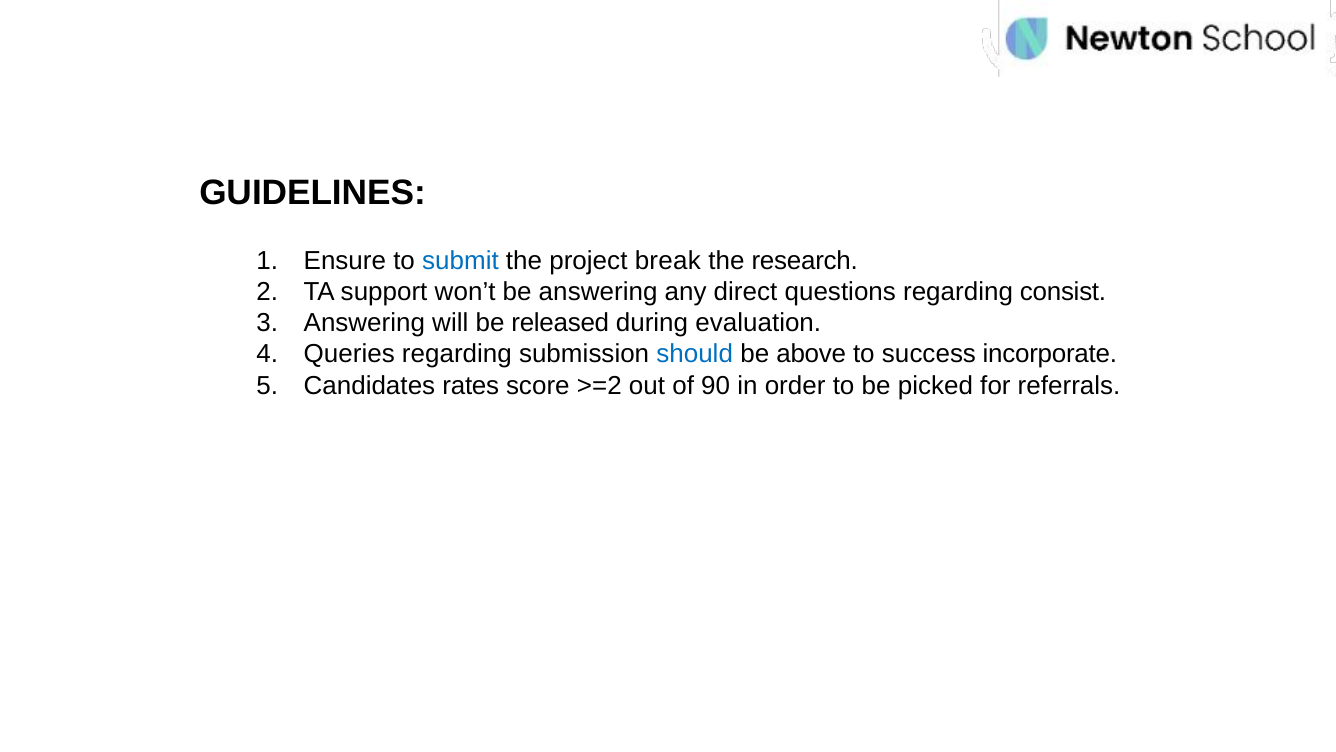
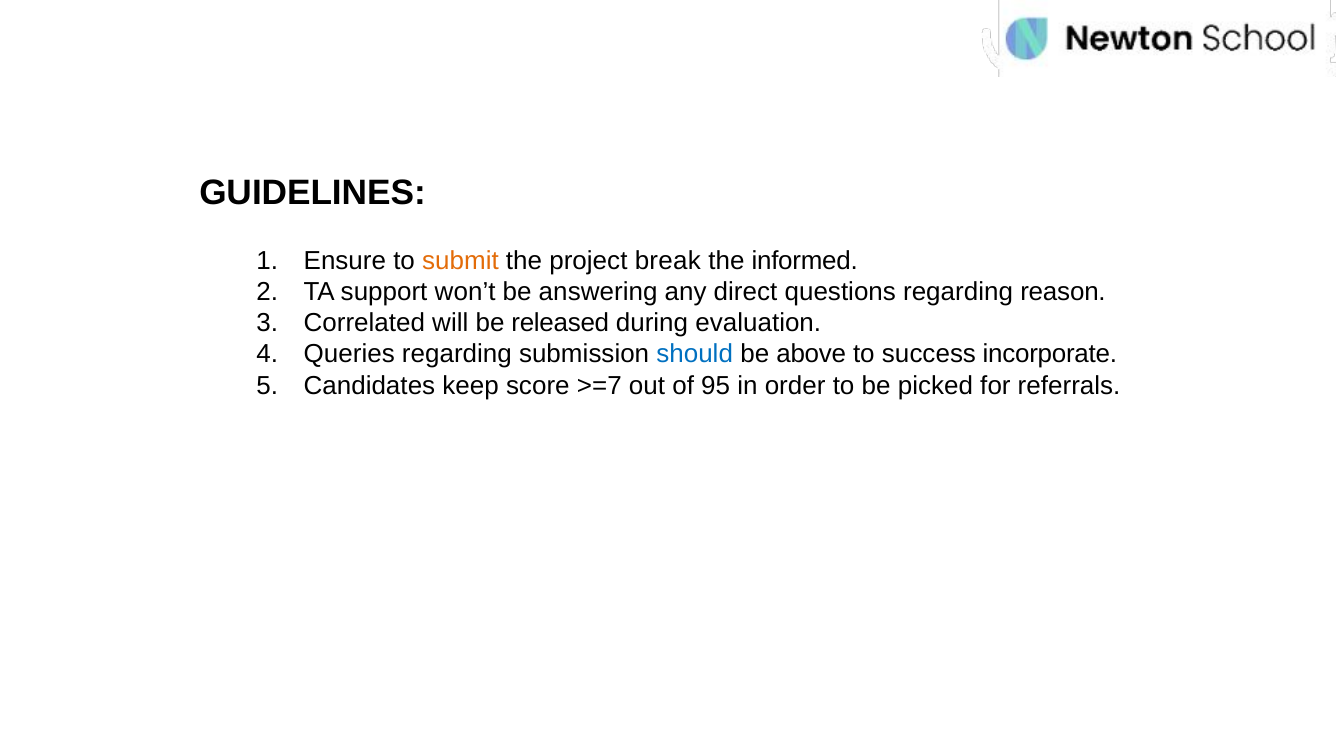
submit colour: blue -> orange (460, 261)
research: research -> informed (805, 261)
consist: consist -> reason (1063, 292)
Answering: Answering -> Correlated (364, 323)
rates: rates -> keep (471, 385)
>=2: >=2 -> >=7 (599, 385)
90: 90 -> 95 (716, 385)
